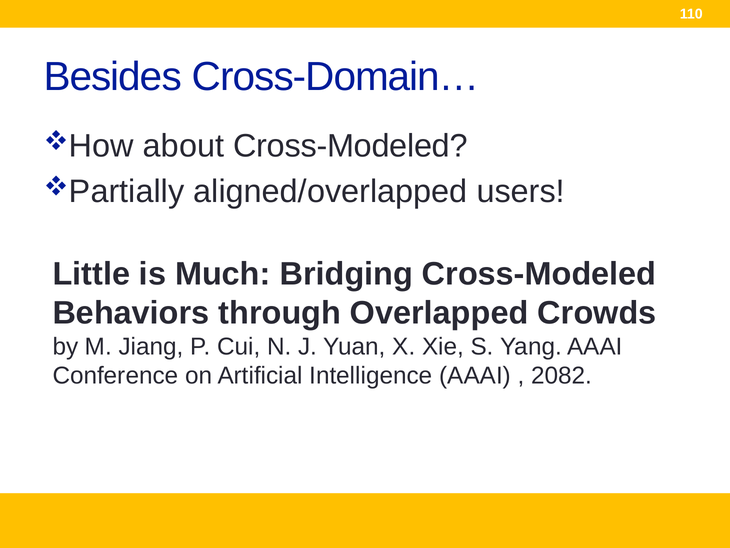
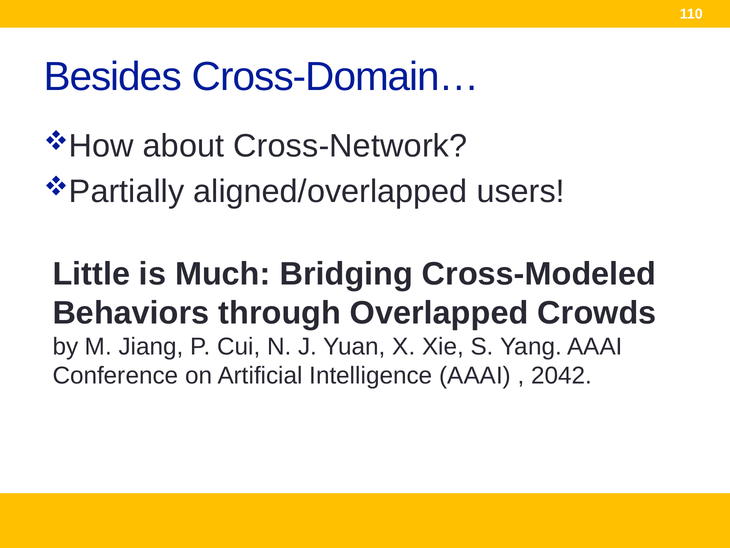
about Cross-Modeled: Cross-Modeled -> Cross-Network (350, 146)
2082: 2082 -> 2042 (562, 376)
